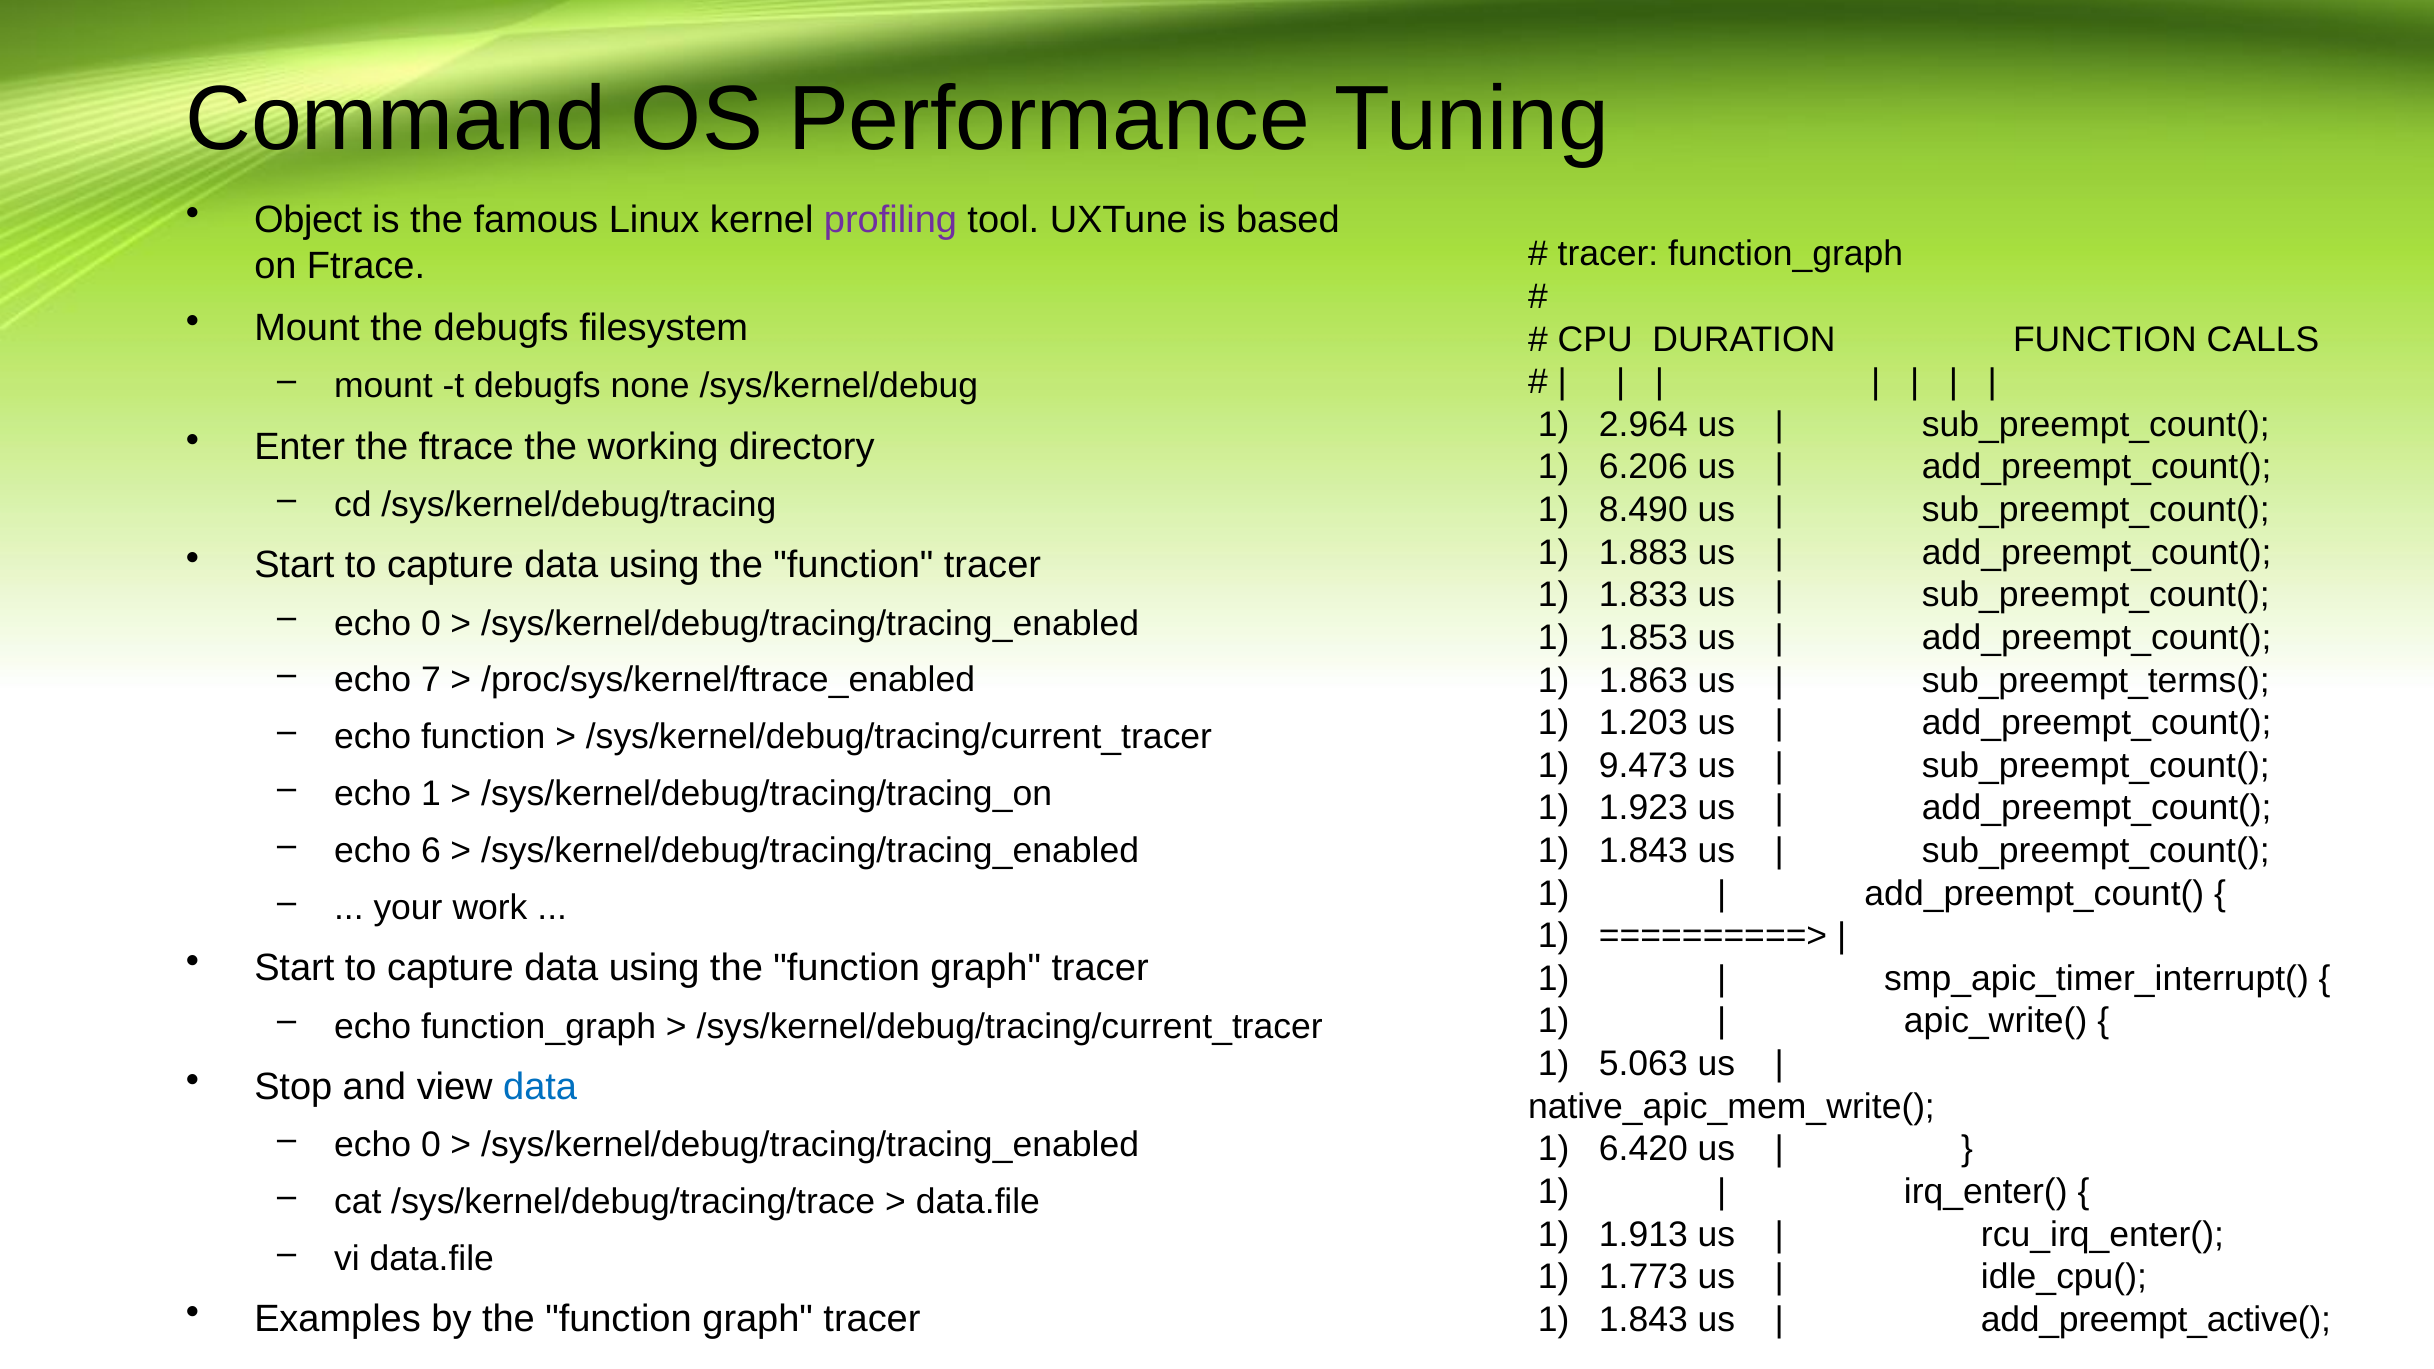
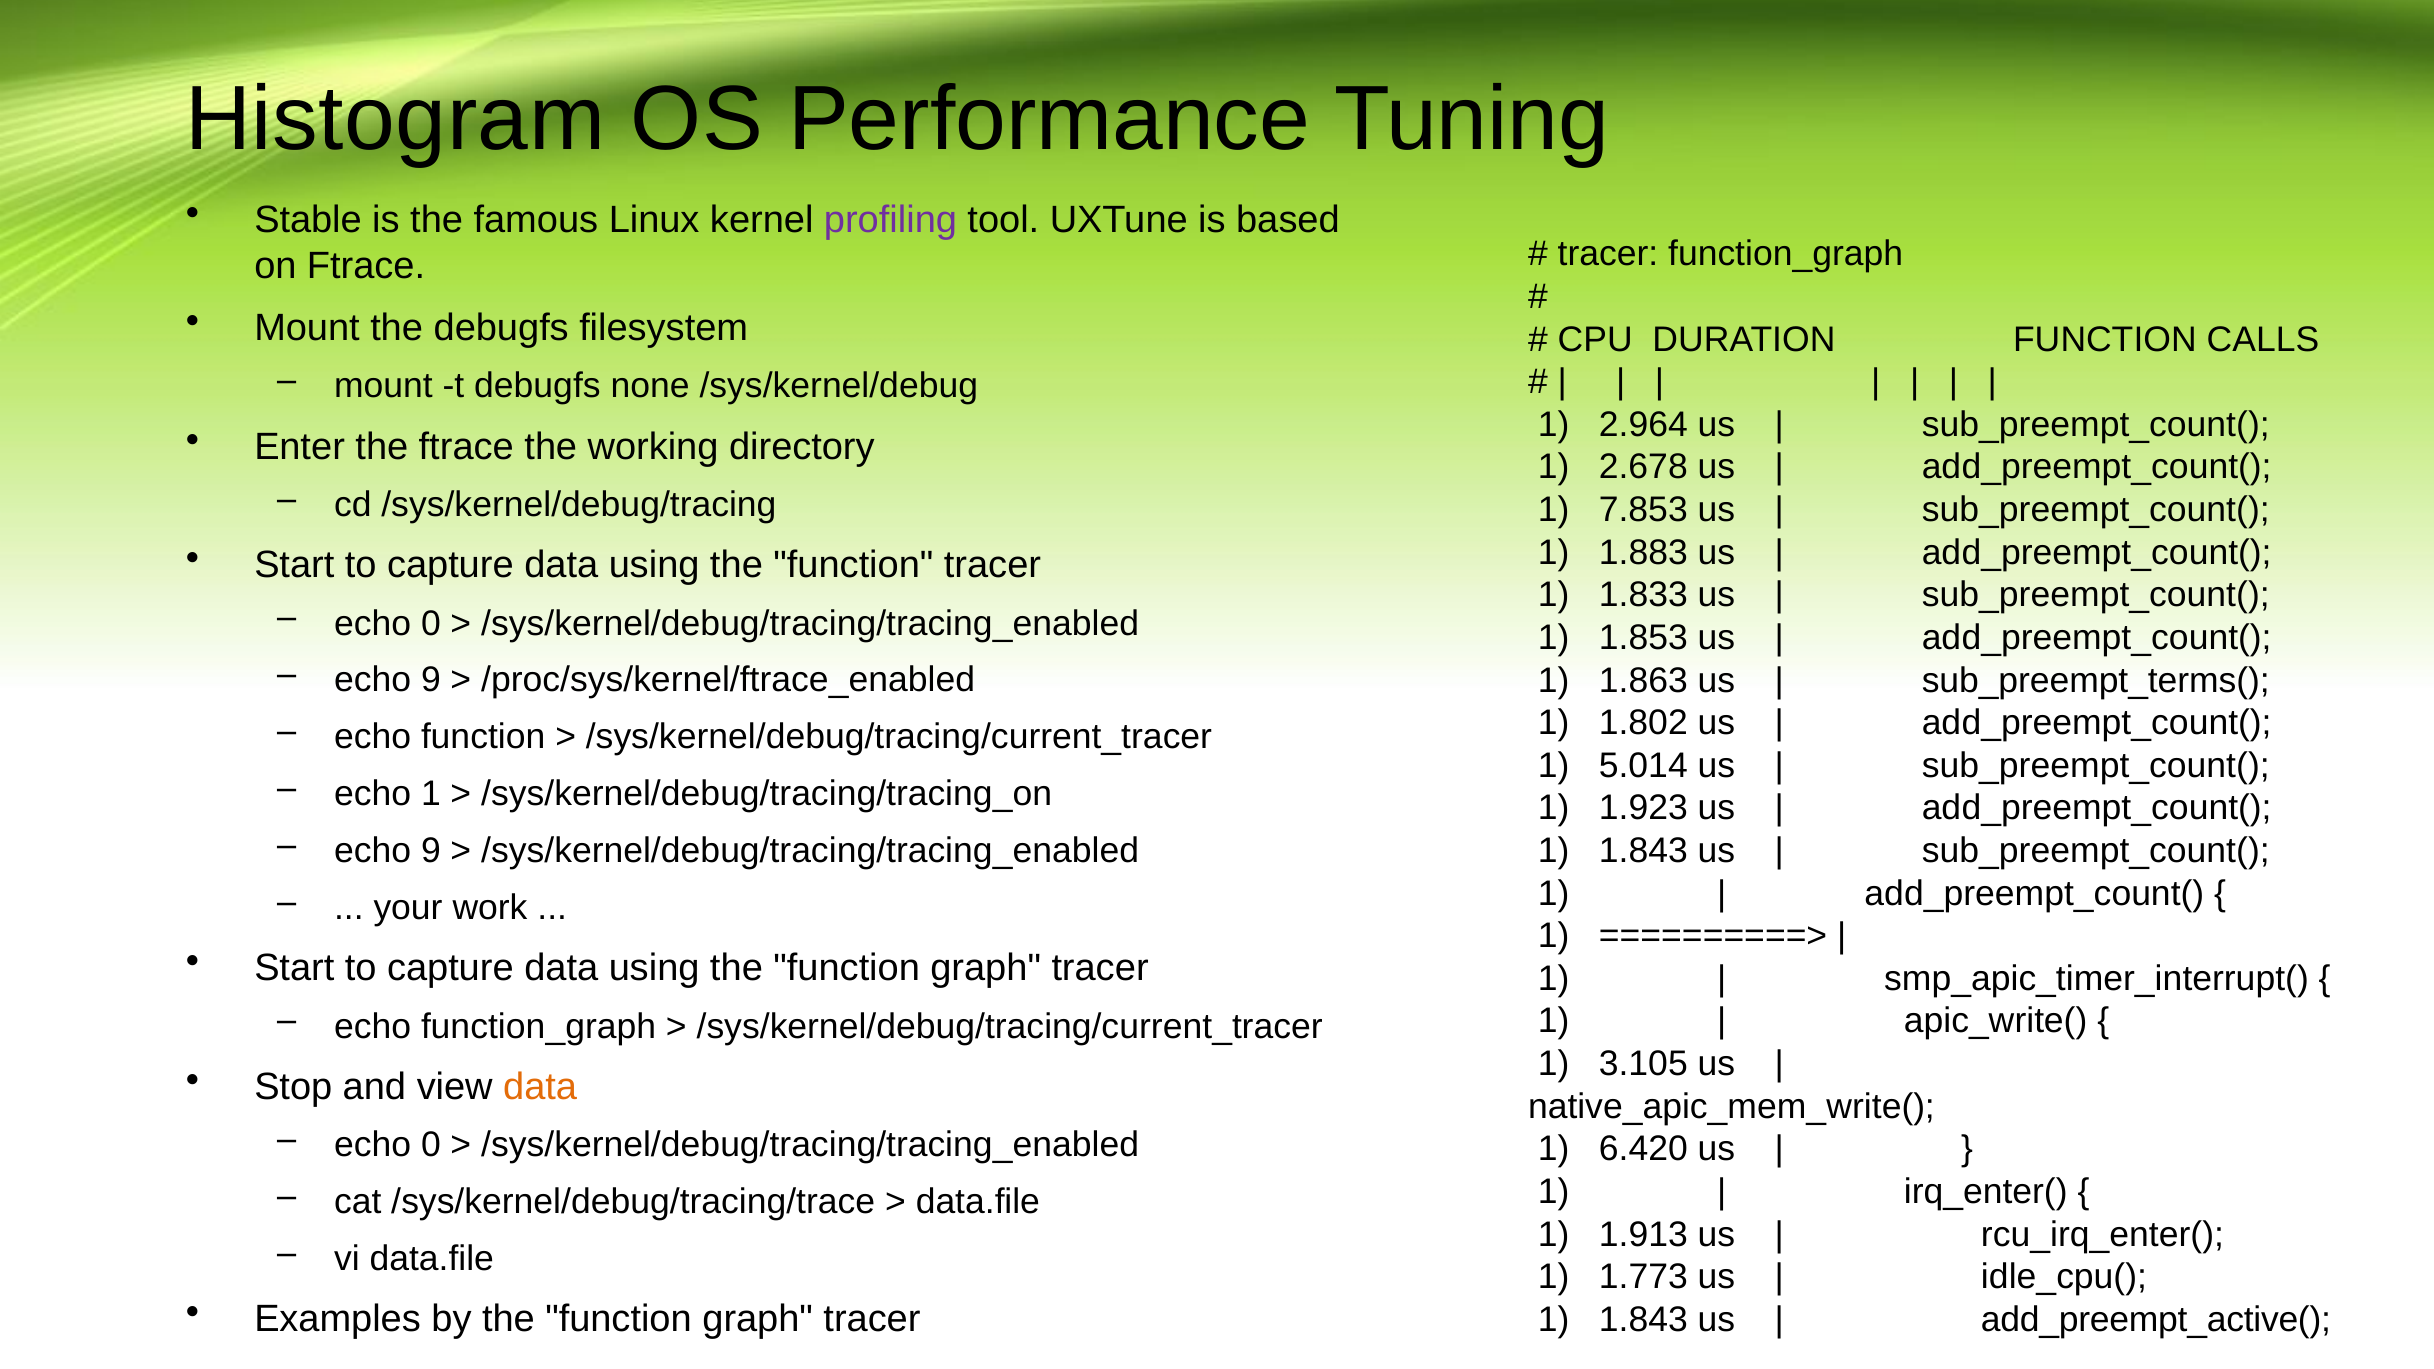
Command: Command -> Histogram (395, 119)
Object: Object -> Stable (308, 220)
6.206: 6.206 -> 2.678 (1643, 467)
8.490: 8.490 -> 7.853 (1643, 510)
7: 7 -> 9 (431, 680)
1.203: 1.203 -> 1.802 (1643, 723)
9.473: 9.473 -> 5.014 (1643, 766)
6: 6 -> 9 (431, 851)
5.063: 5.063 -> 3.105 (1643, 1064)
data colour: blue -> orange (540, 1087)
